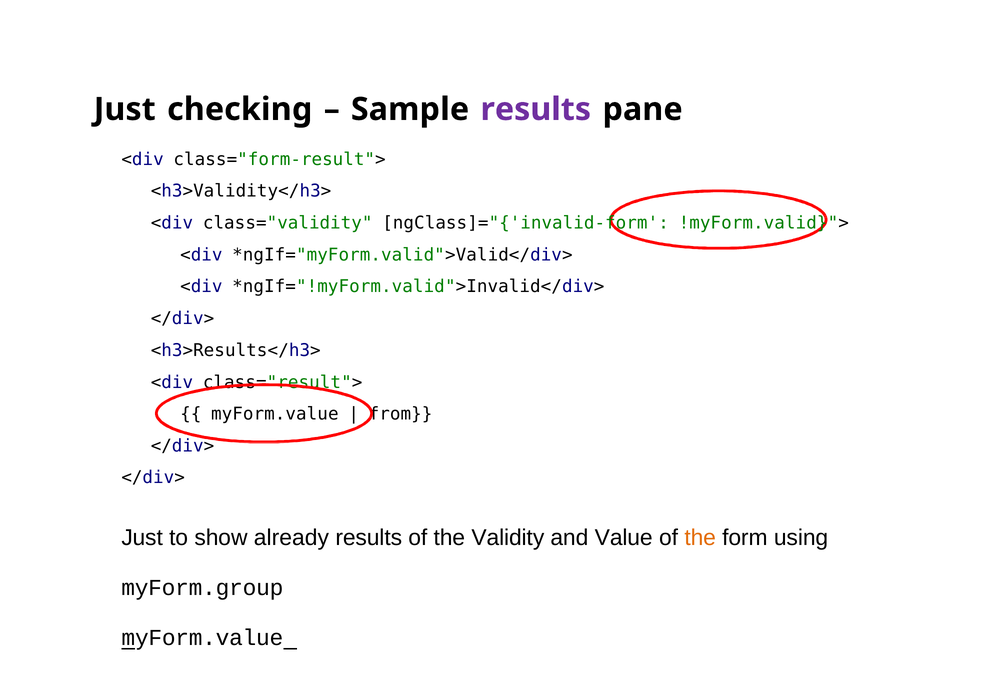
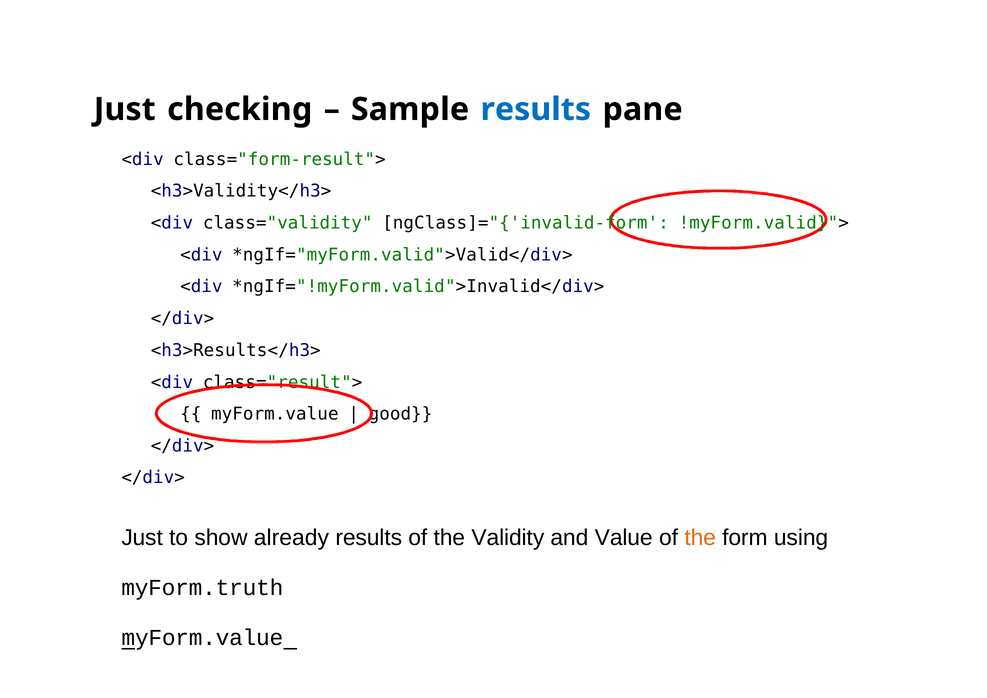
results colour: purple -> blue (536, 109)
from: from -> good (401, 414)
myForm.group: myForm.group -> myForm.truth (202, 588)
